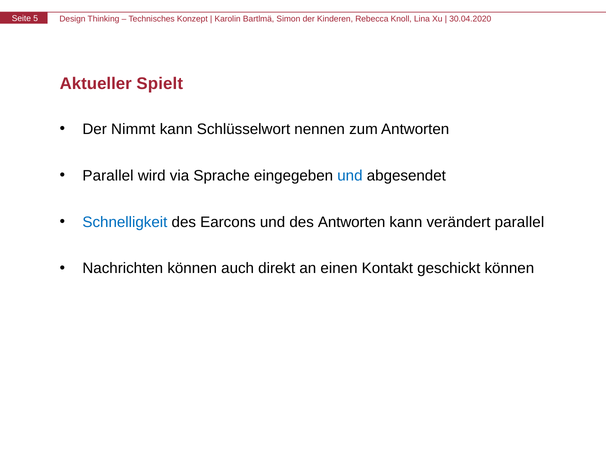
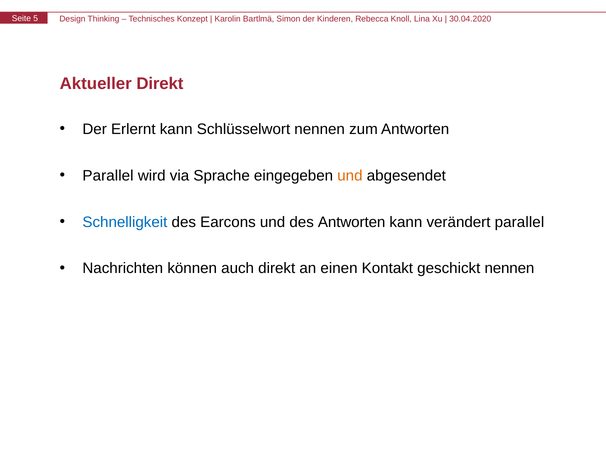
Aktueller Spielt: Spielt -> Direkt (160, 84)
Nimmt: Nimmt -> Erlernt (133, 129)
und colour: blue -> orange (350, 176)
geschickt können: können -> nennen (509, 269)
